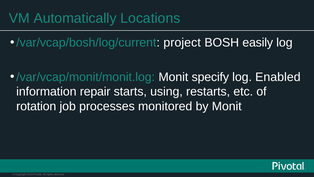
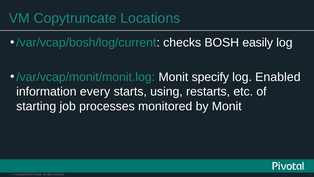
Automatically: Automatically -> Copytruncate (75, 18)
project: project -> checks (182, 43)
repair: repair -> every (95, 91)
rotation: rotation -> starting (36, 106)
